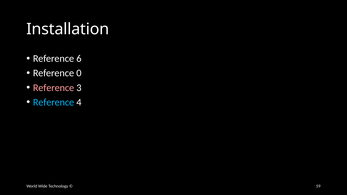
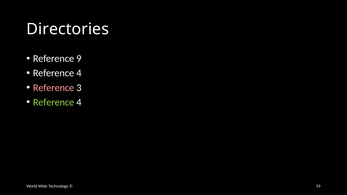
Installation: Installation -> Directories (68, 29)
6: 6 -> 9 (79, 59)
0: 0 -> 4 (79, 73)
Reference colour: light blue -> light green (54, 102)
